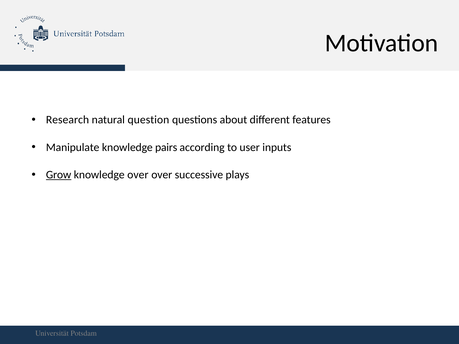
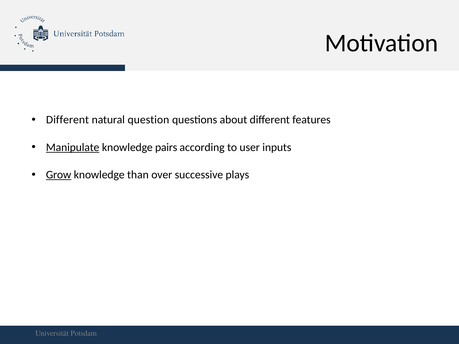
Research: Research -> Different (68, 120)
Manipulate underline: none -> present (73, 147)
knowledge over: over -> than (138, 175)
